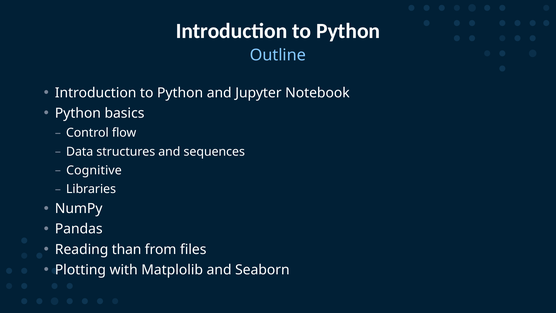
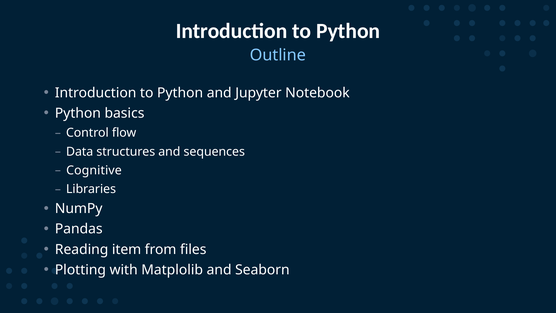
than: than -> item (127, 249)
